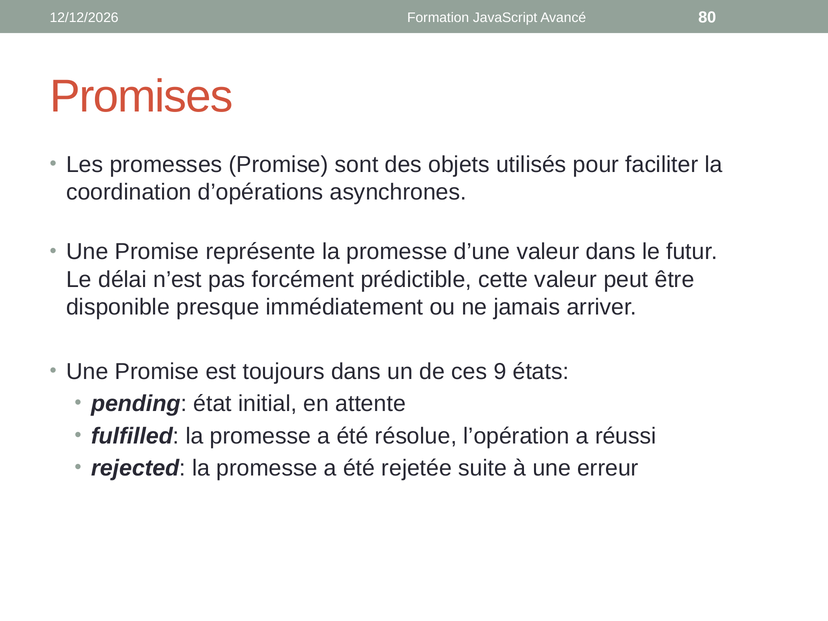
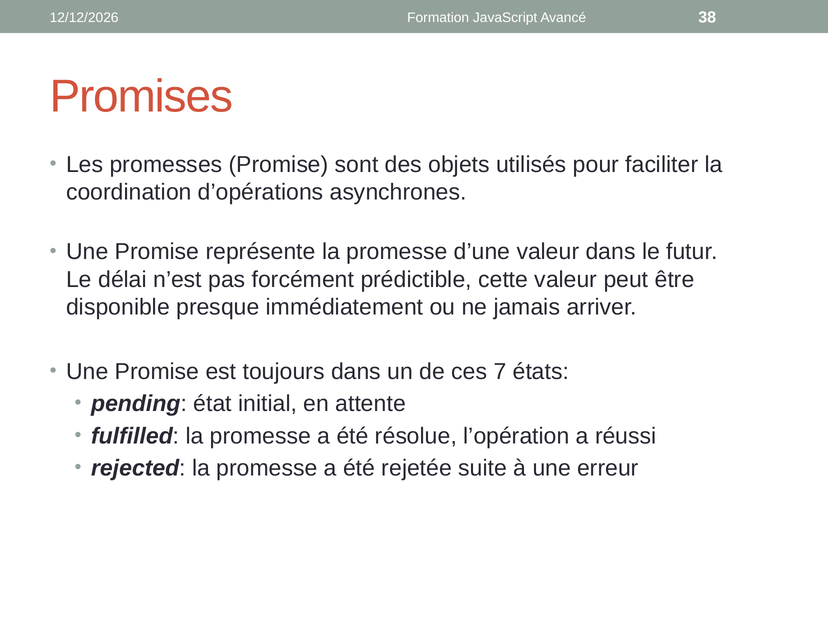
80: 80 -> 38 (707, 18)
9: 9 -> 7 (500, 372)
